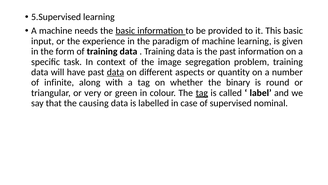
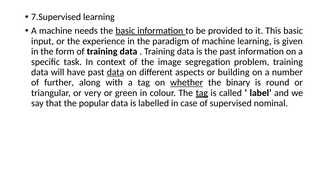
5.Supervised: 5.Supervised -> 7.Supervised (56, 17)
quantity: quantity -> building (234, 72)
infinite: infinite -> further (59, 82)
whether underline: none -> present (187, 82)
causing: causing -> popular (94, 103)
